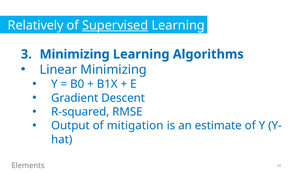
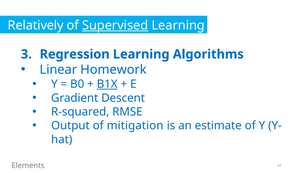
Minimizing: Minimizing -> Regression (75, 54)
Linear Minimizing: Minimizing -> Homework (114, 69)
B1X underline: none -> present (107, 84)
